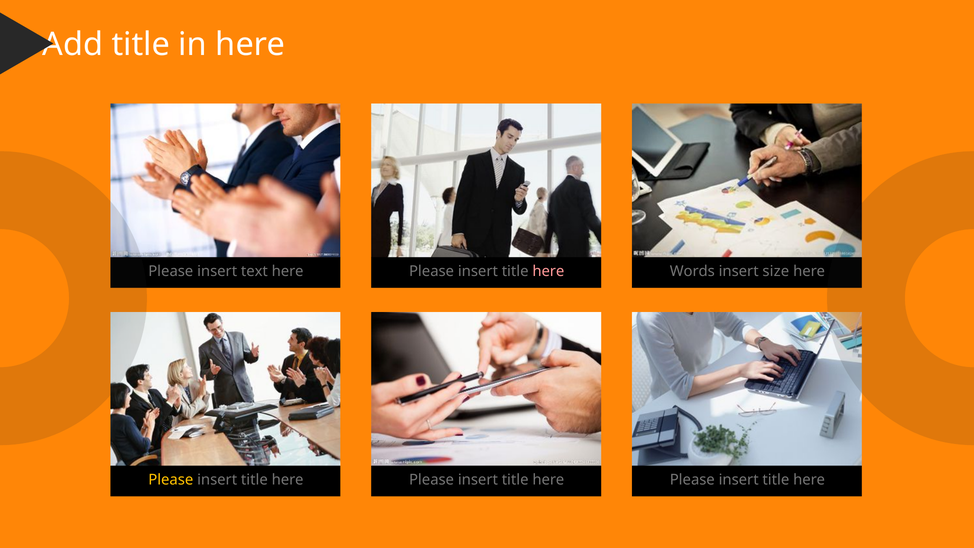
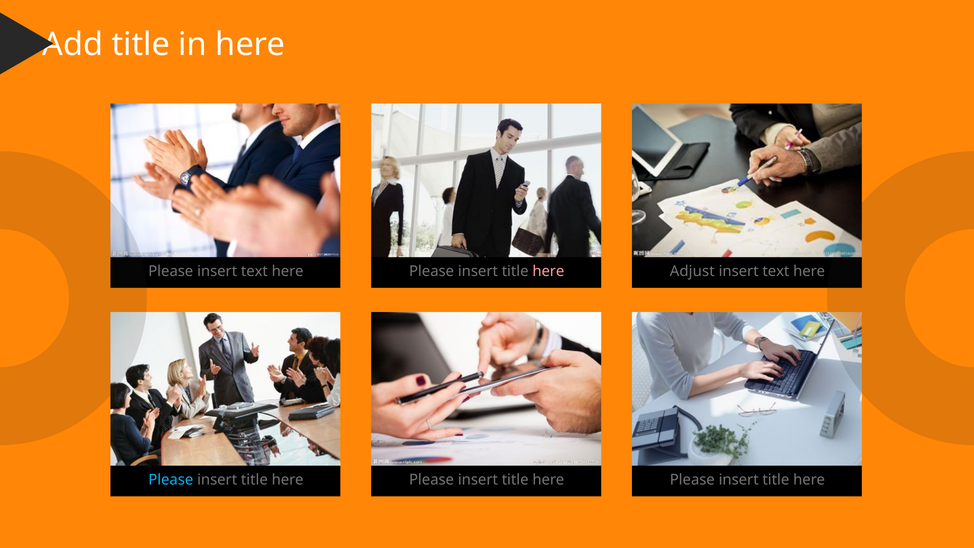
Words: Words -> Adjust (692, 271)
size: size -> text (776, 271)
Please colour: yellow -> light blue (171, 480)
